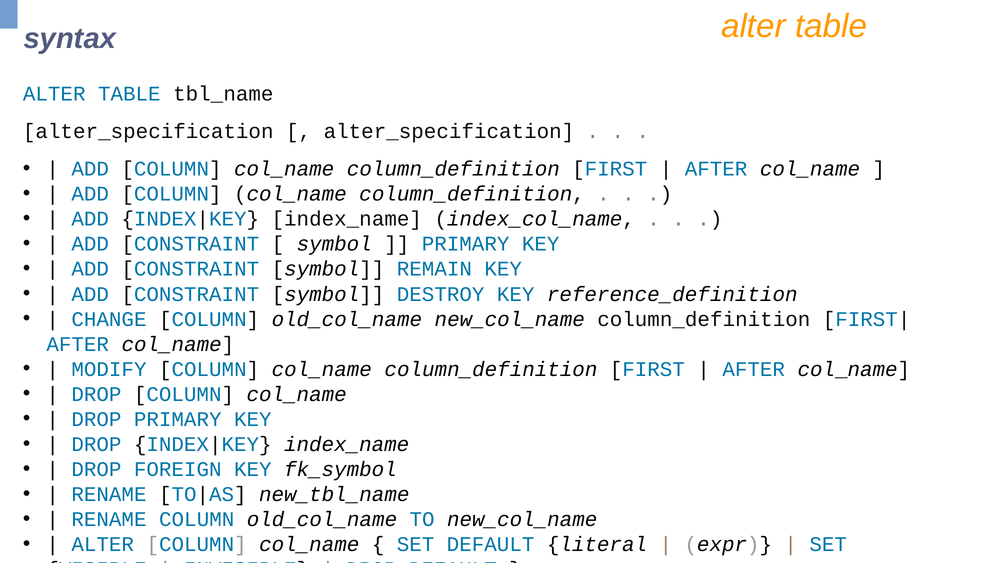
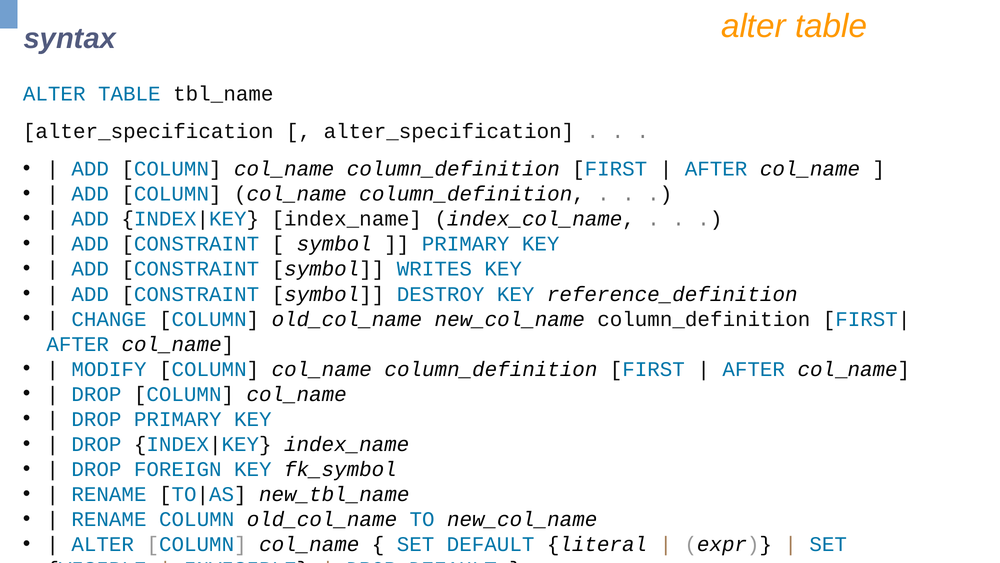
REMAIN: REMAIN -> WRITES (434, 269)
